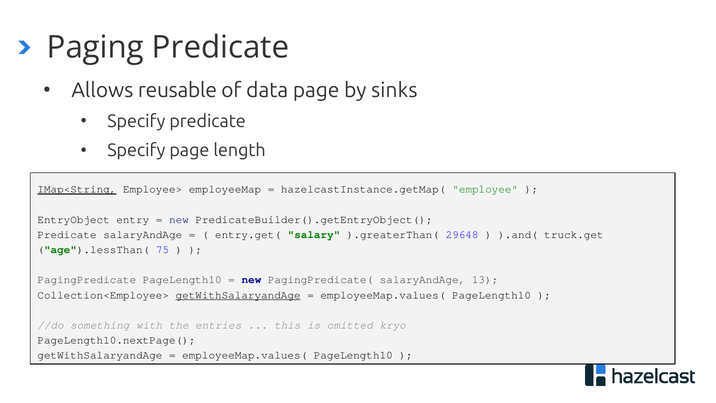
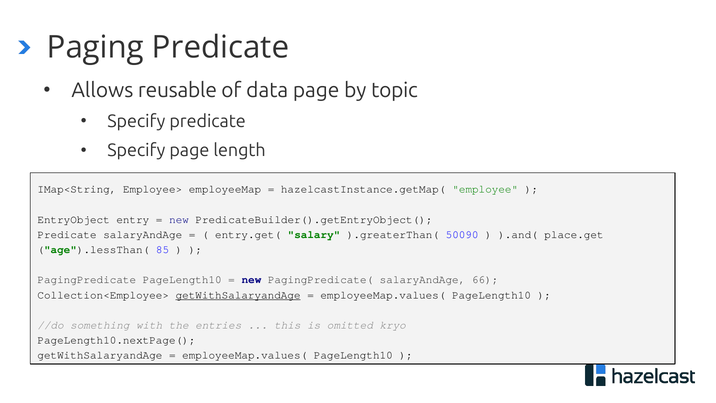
sinks: sinks -> topic (394, 90)
IMap<String underline: present -> none (77, 189)
29648: 29648 -> 50090 (462, 234)
truck.get: truck.get -> place.get (574, 234)
75: 75 -> 85 (163, 250)
13: 13 -> 66 (485, 280)
